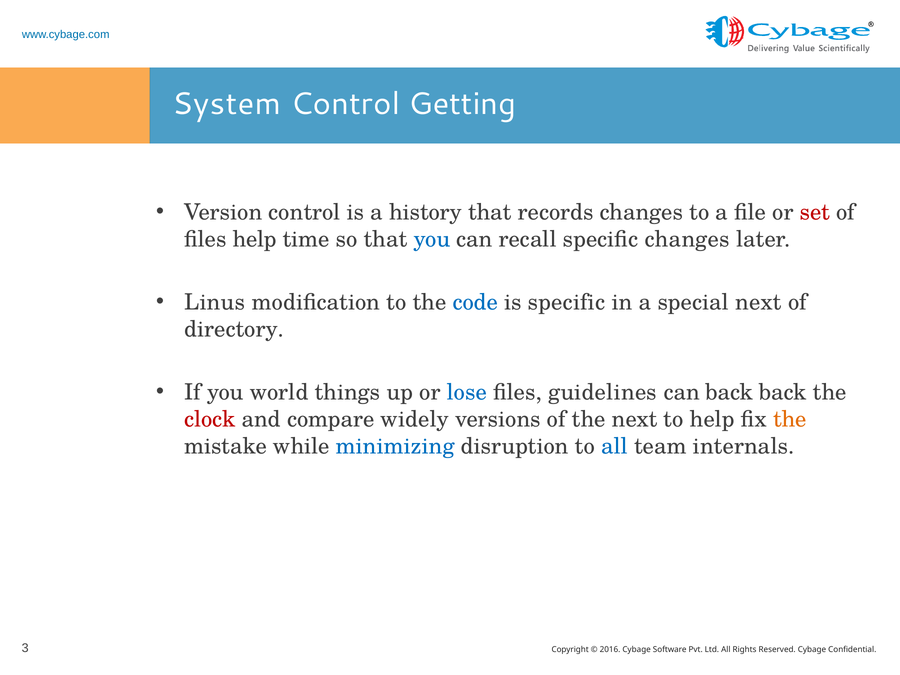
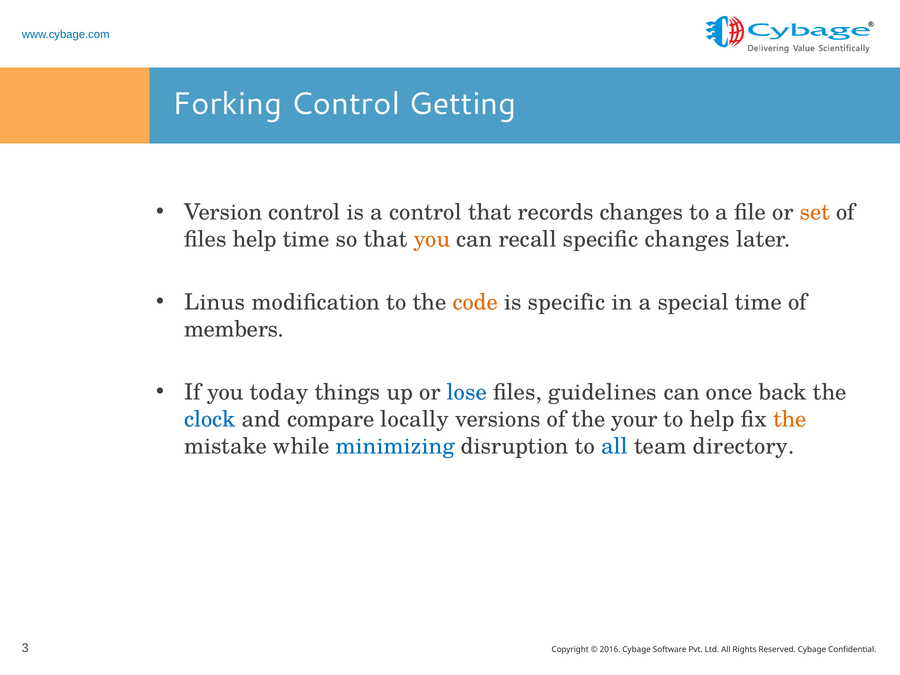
System: System -> Forking (227, 104)
a history: history -> control (425, 212)
set colour: red -> orange (815, 212)
you colour: blue -> orange (432, 239)
code colour: blue -> orange (475, 302)
special next: next -> time (759, 302)
directory: directory -> members (234, 329)
world: world -> today (279, 392)
can back: back -> once (729, 392)
clock colour: red -> blue (210, 419)
widely: widely -> locally (415, 419)
the next: next -> your (635, 419)
internals: internals -> directory (744, 446)
